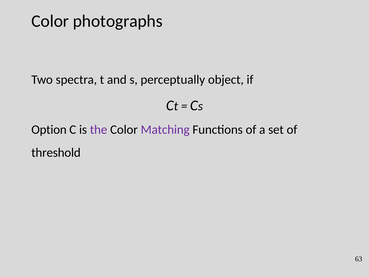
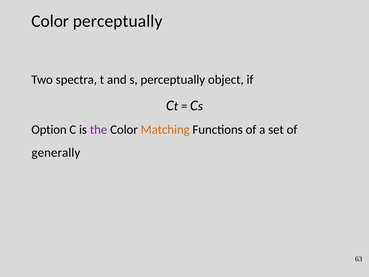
Color photographs: photographs -> perceptually (118, 21)
Matching colour: purple -> orange (165, 129)
threshold: threshold -> generally (56, 152)
